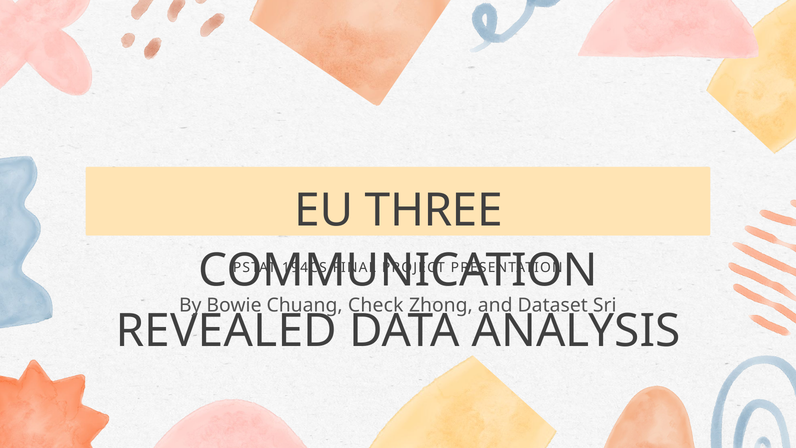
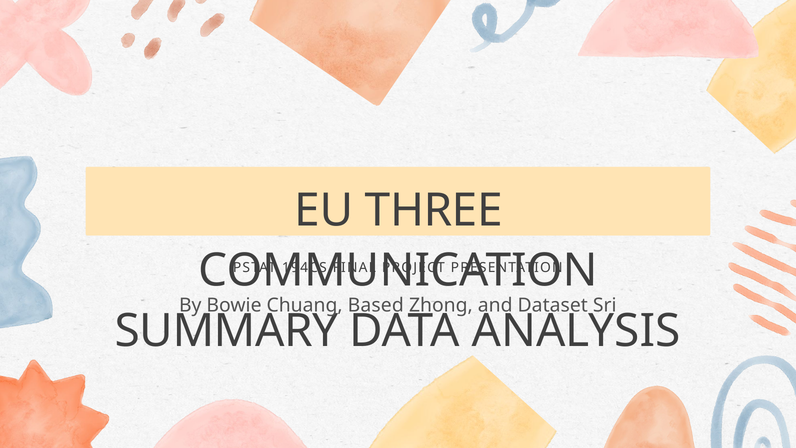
Check: Check -> Based (376, 305)
REVEALED: REVEALED -> SUMMARY (227, 331)
